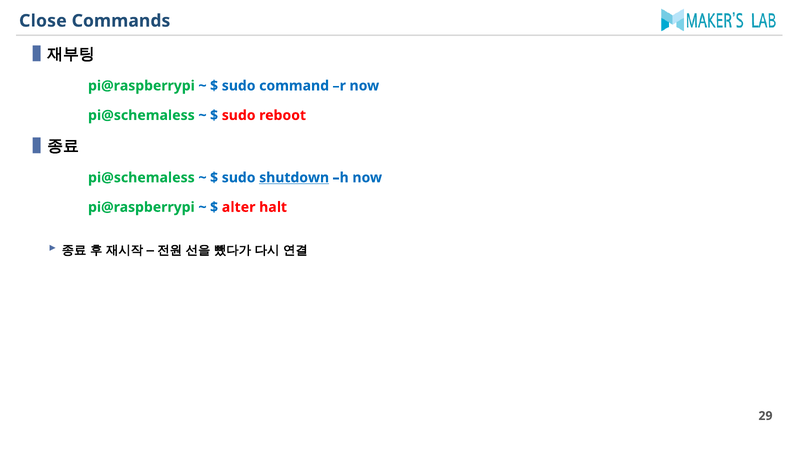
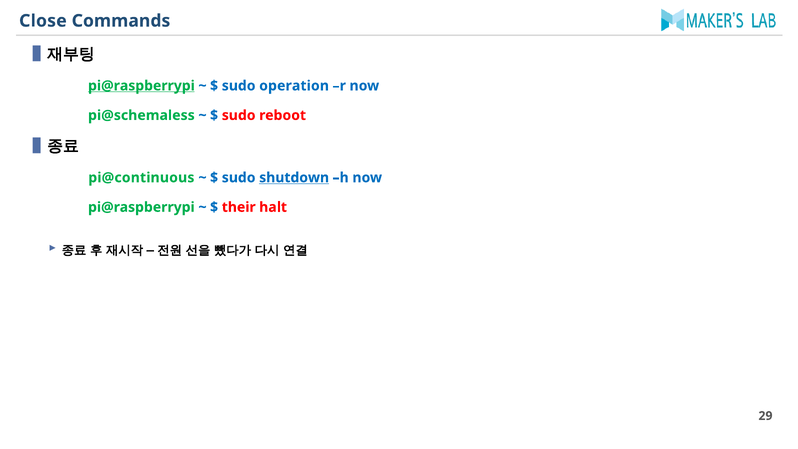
pi@raspberrypi underline: none -> present (141, 86)
command: command -> operation (294, 86)
pi@schemaless: pi@schemaless -> pi@continuous (141, 178)
alter: alter -> their (239, 207)
